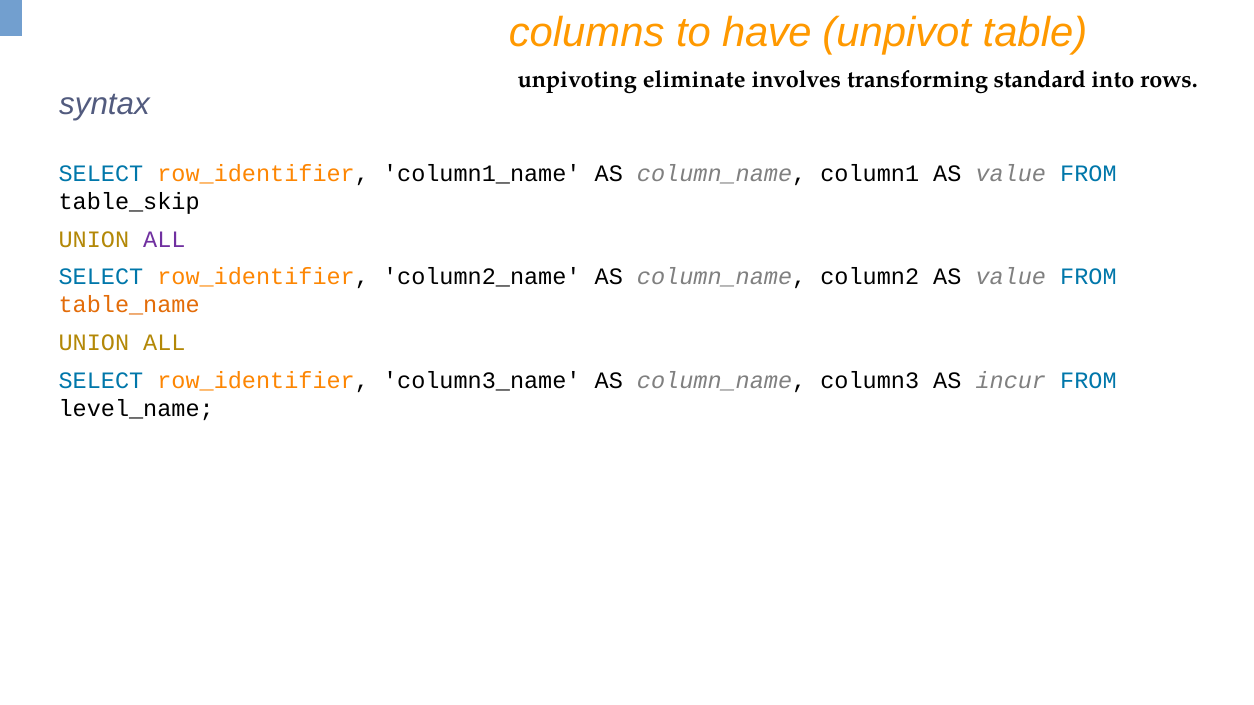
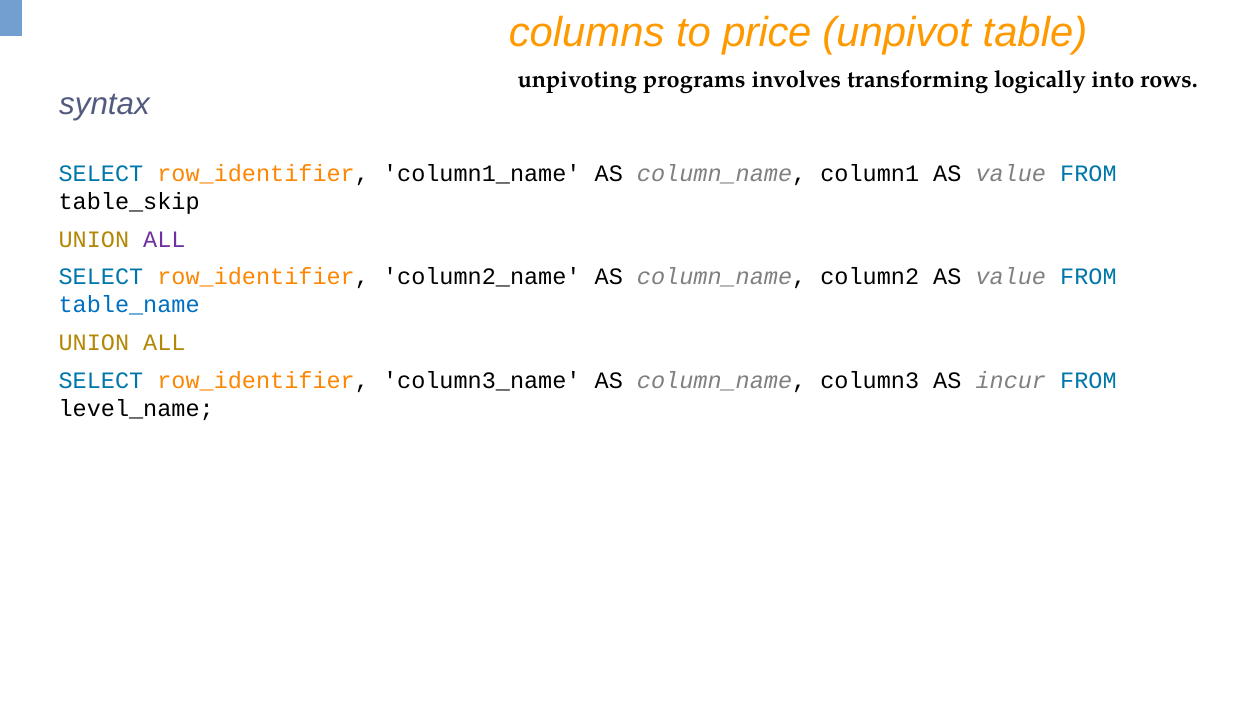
have: have -> price (767, 33)
eliminate: eliminate -> programs (694, 80)
standard: standard -> logically (1040, 80)
table_name colour: orange -> blue (129, 305)
